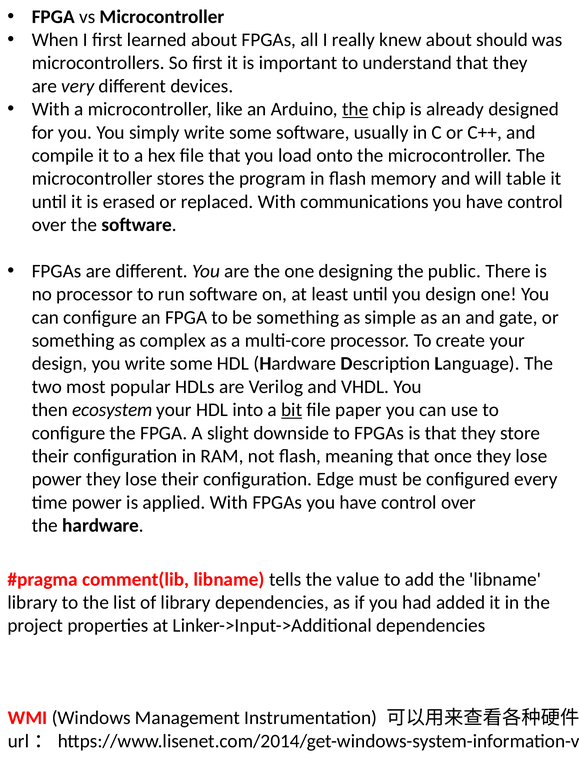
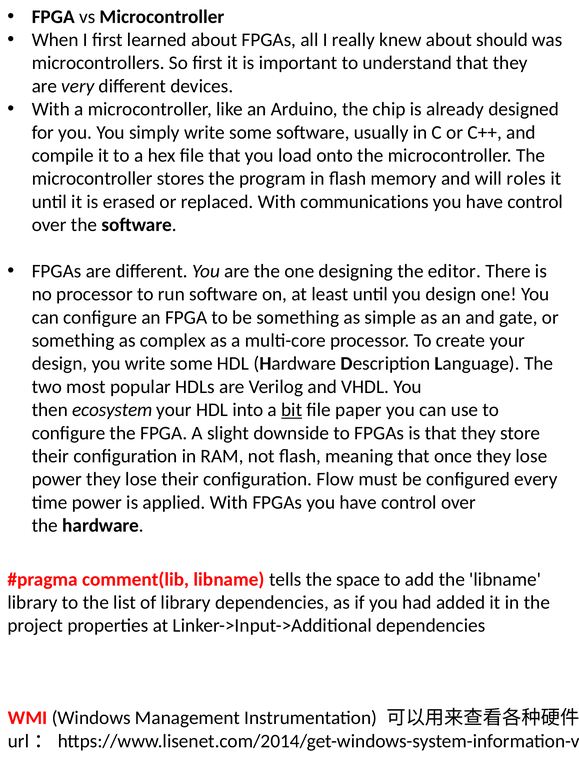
the underline: present -> none (355, 109)
table: table -> roles (526, 179)
public: public -> editor (454, 271)
Edge: Edge -> Flow (335, 480)
value: value -> space (358, 580)
